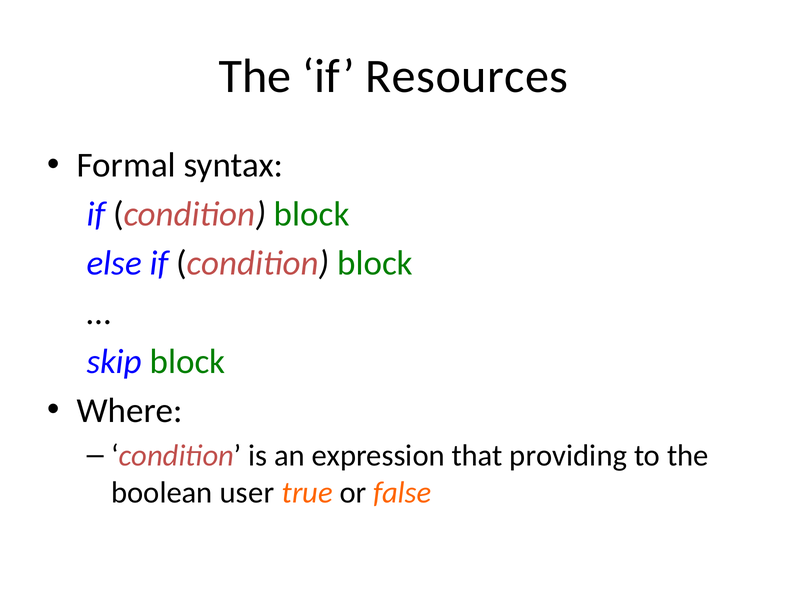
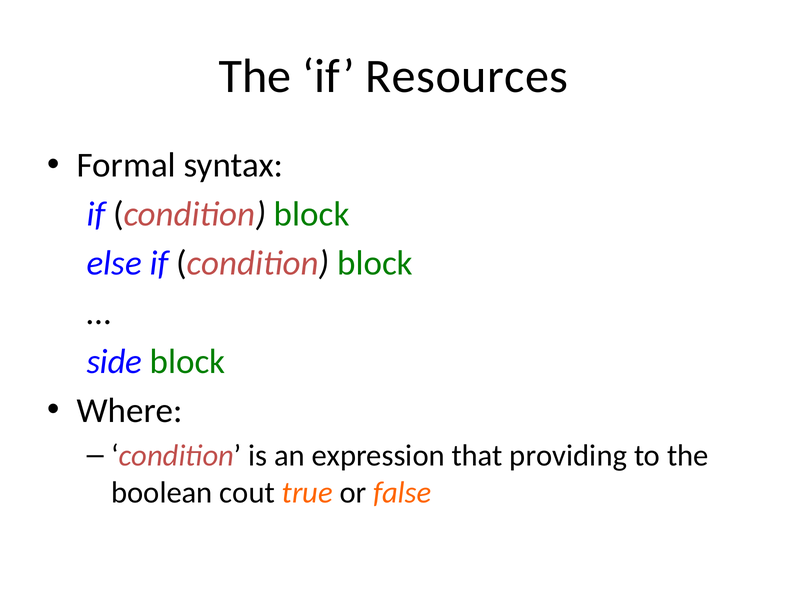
skip: skip -> side (114, 362)
user: user -> cout (247, 493)
